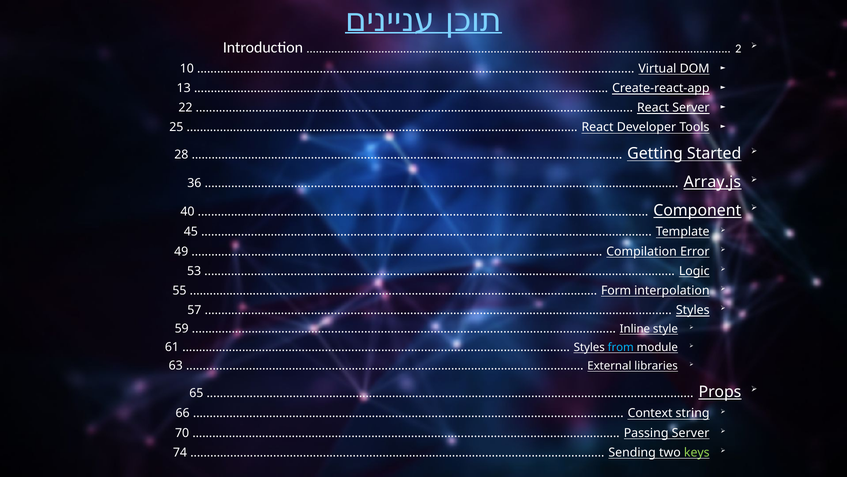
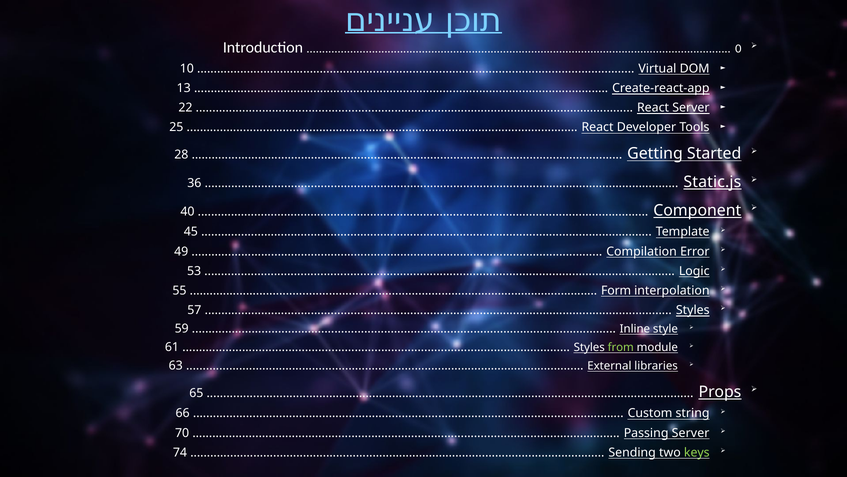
2: 2 -> 0 (738, 49)
Array.js: Array.js -> Static.js (712, 182)
from colour: light blue -> light green (621, 347)
Context: Context -> Custom (650, 413)
